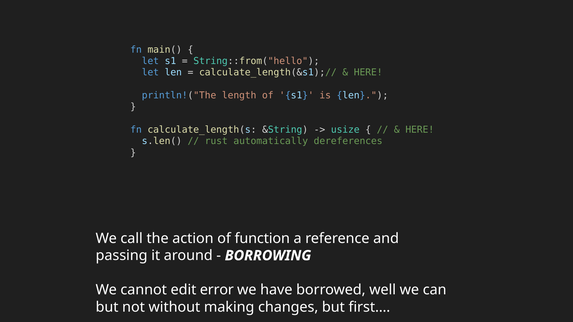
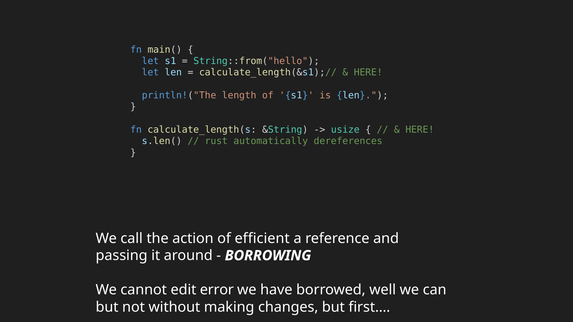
function: function -> efficient (262, 239)
